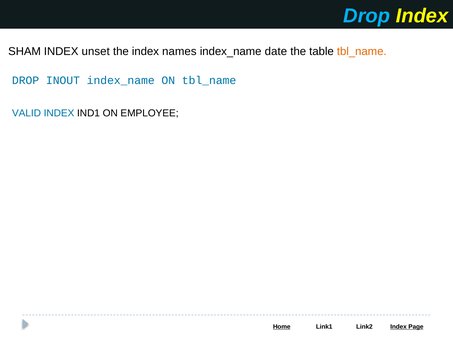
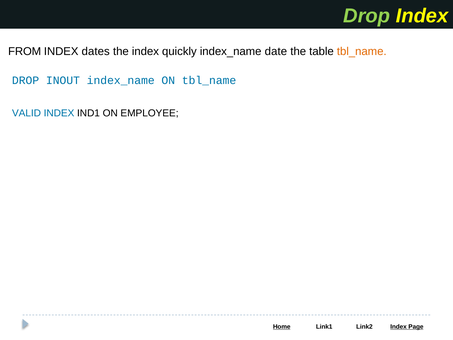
Drop colour: light blue -> light green (367, 16)
SHAM: SHAM -> FROM (25, 51)
unset: unset -> dates (96, 51)
names: names -> quickly (179, 51)
